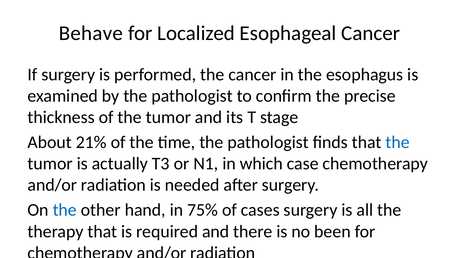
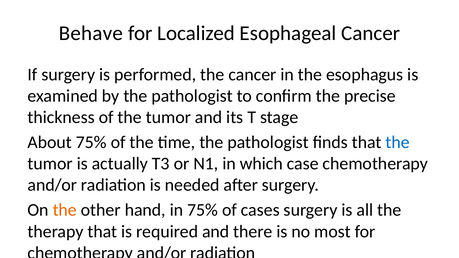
About 21%: 21% -> 75% (91, 142)
the colour: blue -> orange (65, 210)
been: been -> most (332, 232)
